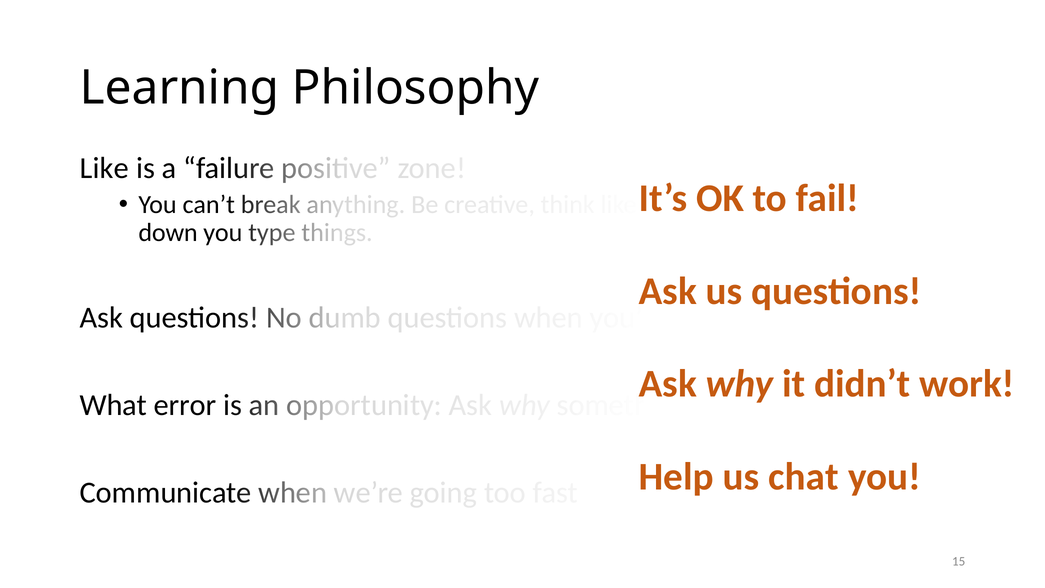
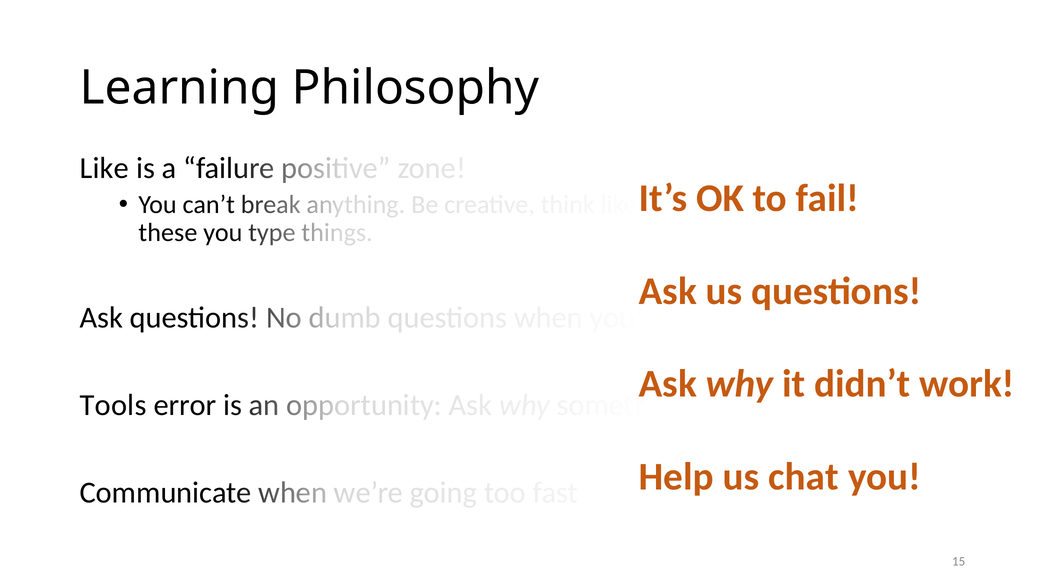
down: down -> these (168, 233)
What: What -> Tools (113, 405)
